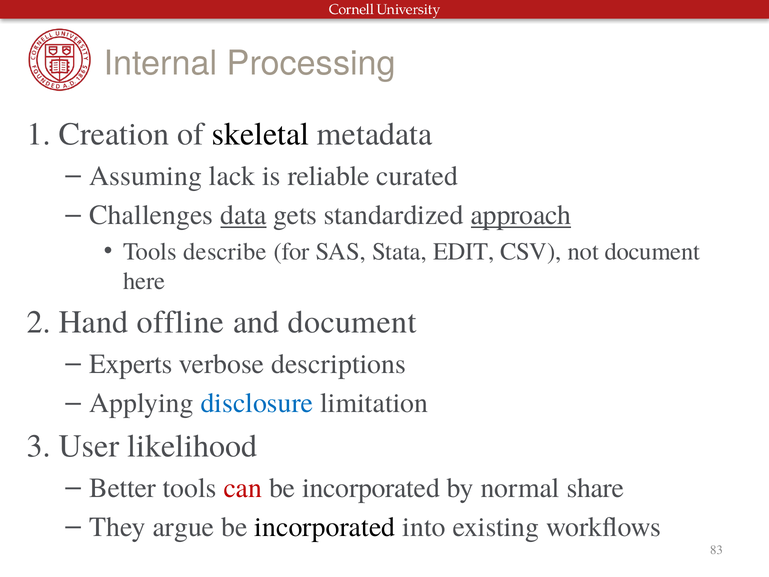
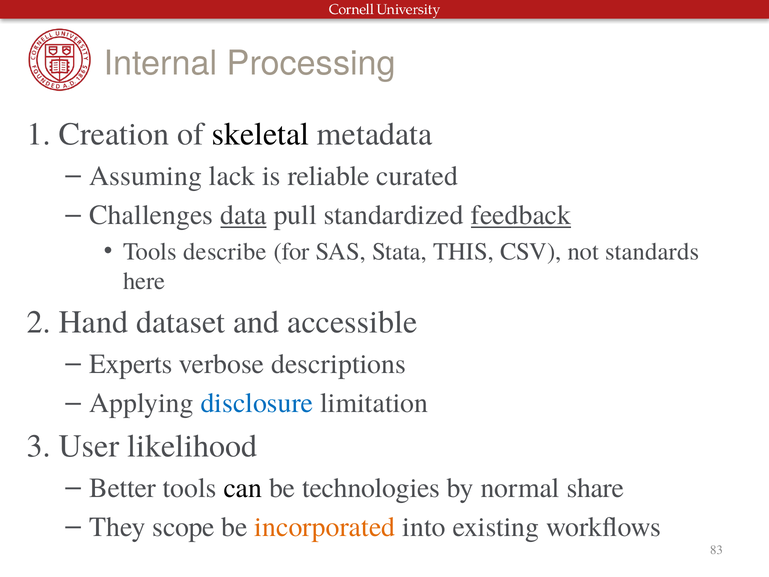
gets: gets -> pull (295, 215)
approach: approach -> feedback (521, 215)
EDIT: EDIT -> THIS (463, 251)
not document: document -> standards (652, 251)
offline: offline -> dataset (181, 322)
and document: document -> accessible (352, 322)
can colour: red -> black (243, 488)
incorporated: incorporated -> technologies (371, 488)
argue: argue -> scope (184, 527)
incorporated colour: black -> orange (325, 527)
